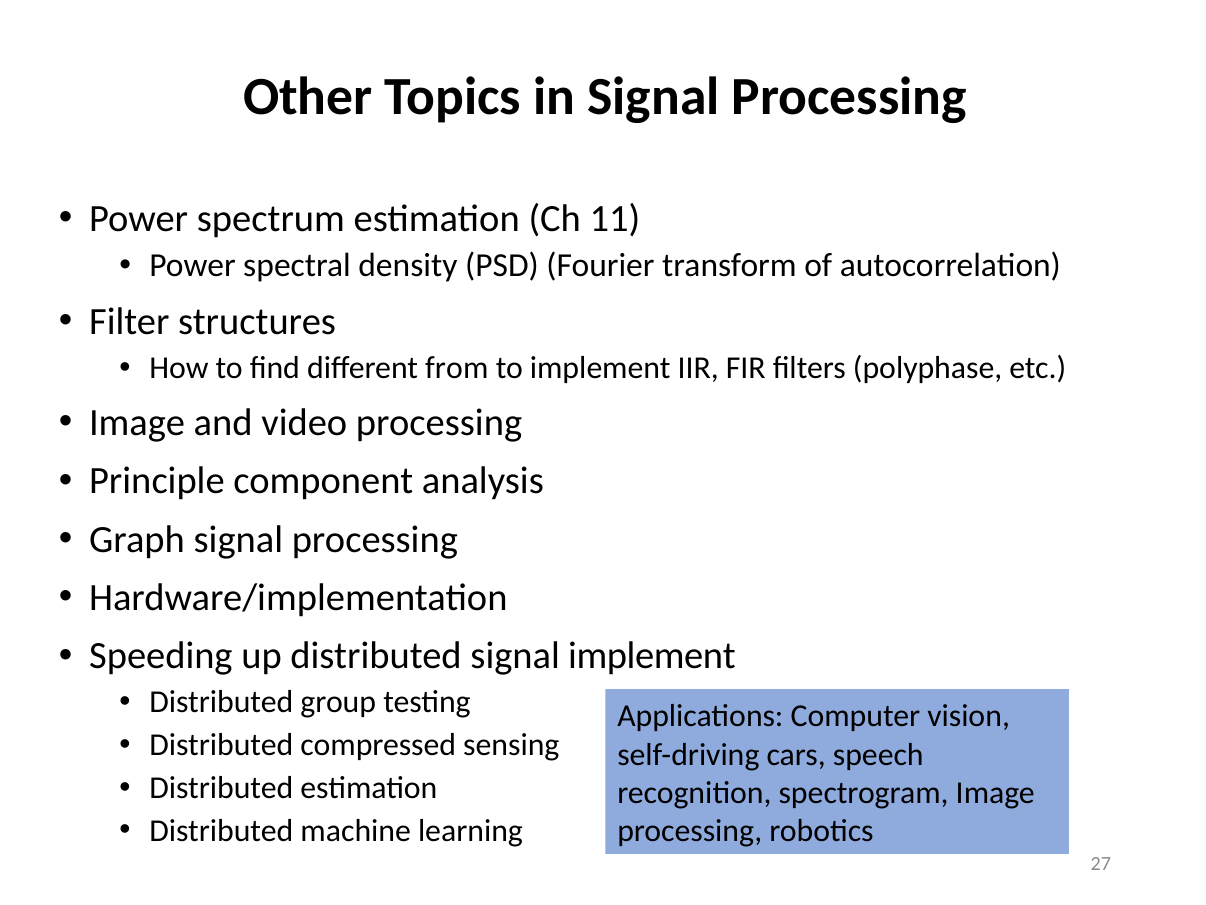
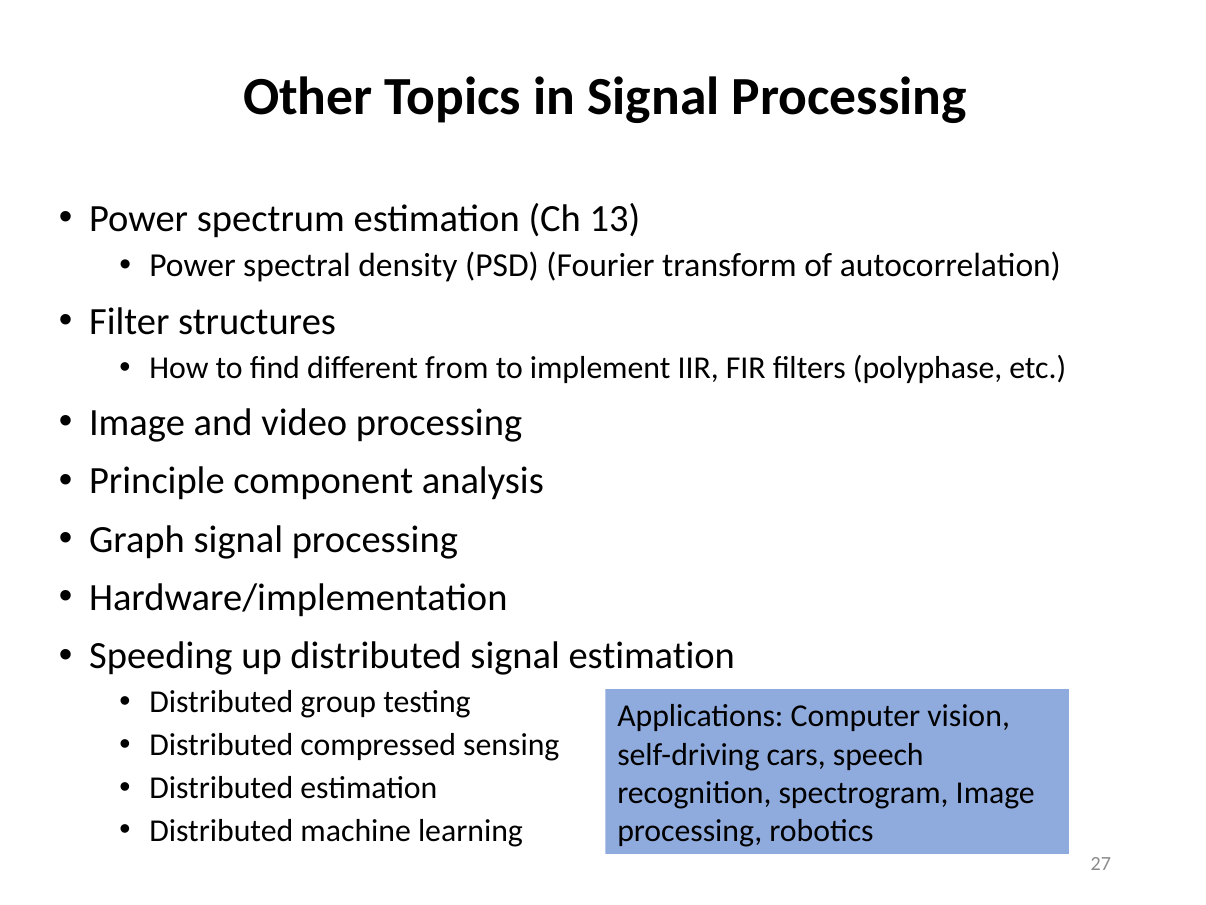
11: 11 -> 13 (615, 218)
signal implement: implement -> estimation (652, 656)
